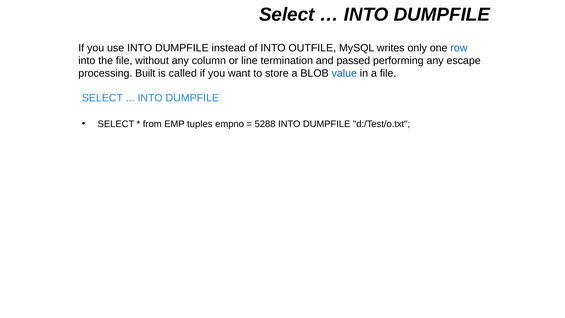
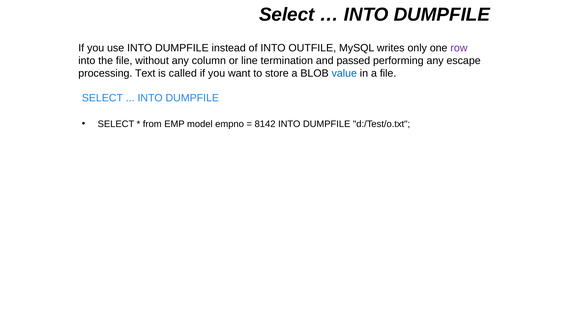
row colour: blue -> purple (459, 48)
Built: Built -> Text (145, 73)
tuples: tuples -> model (200, 124)
5288: 5288 -> 8142 (265, 124)
